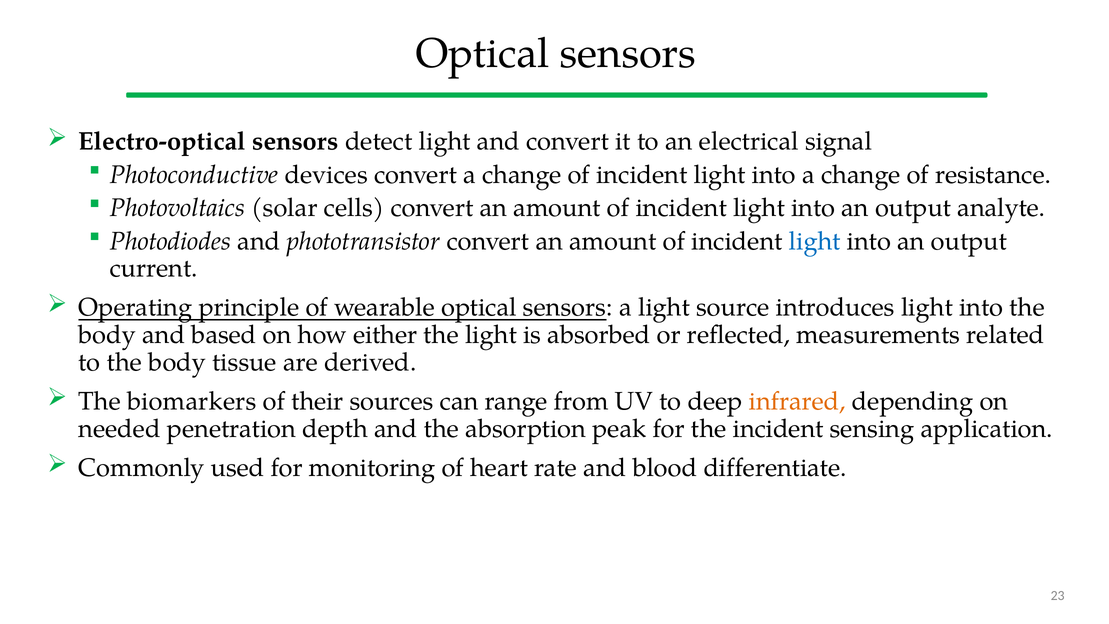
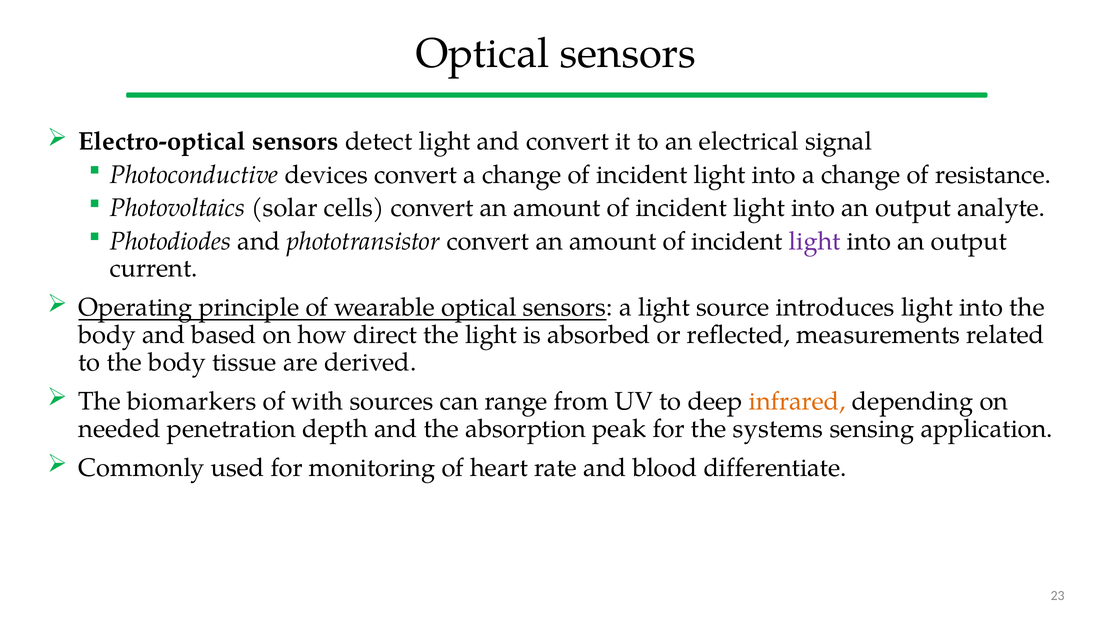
light colour: blue -> purple (815, 241)
either: either -> direct (385, 335)
their: their -> with (317, 401)
the incident: incident -> systems (778, 429)
